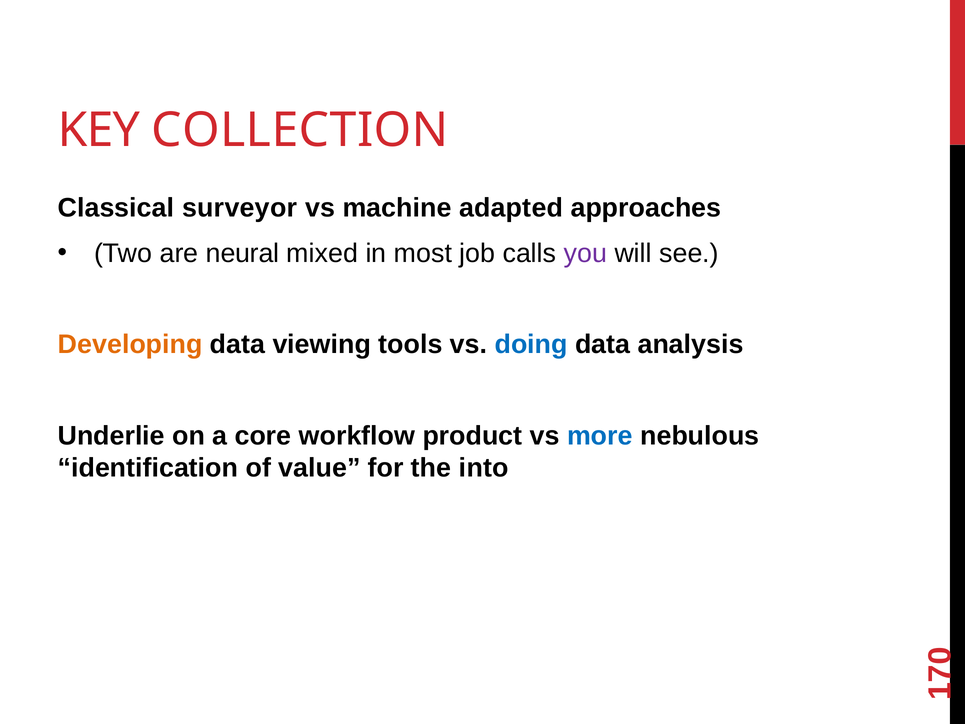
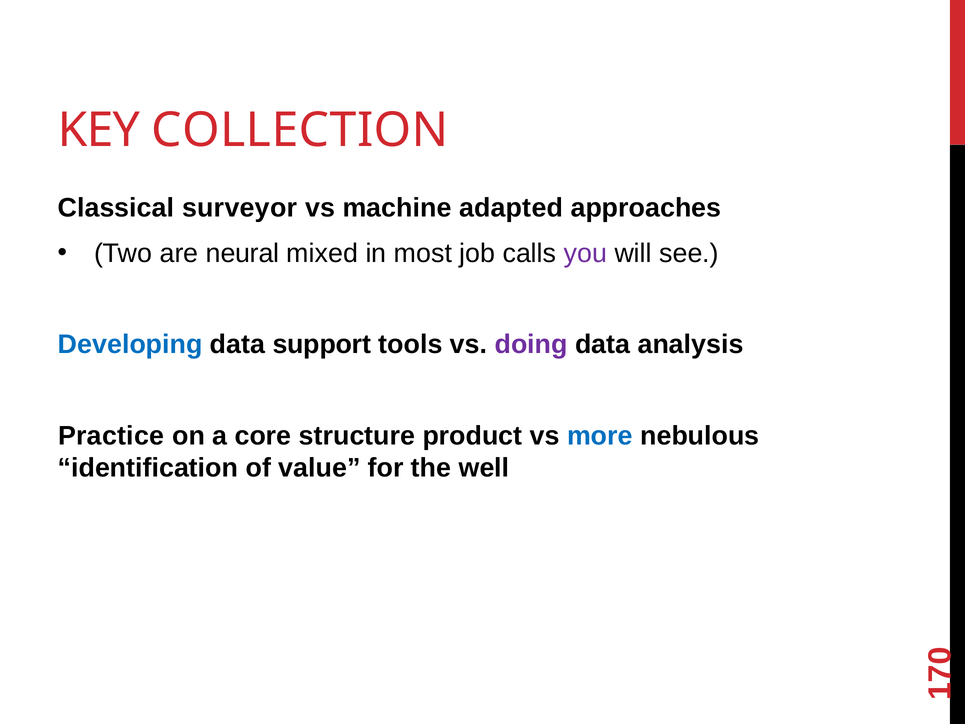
Developing colour: orange -> blue (130, 345)
viewing: viewing -> support (322, 345)
doing colour: blue -> purple (531, 345)
Underlie: Underlie -> Practice (111, 436)
workflow: workflow -> structure (357, 436)
into: into -> well (484, 468)
